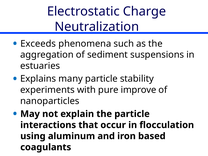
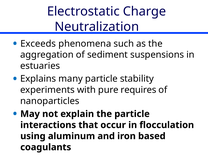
improve: improve -> requires (138, 90)
